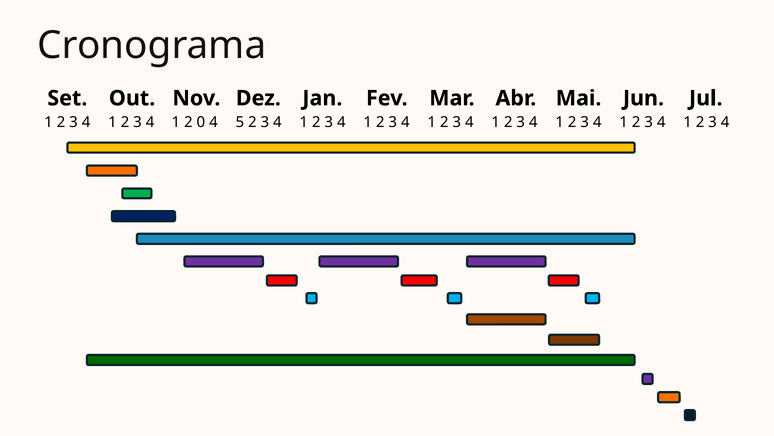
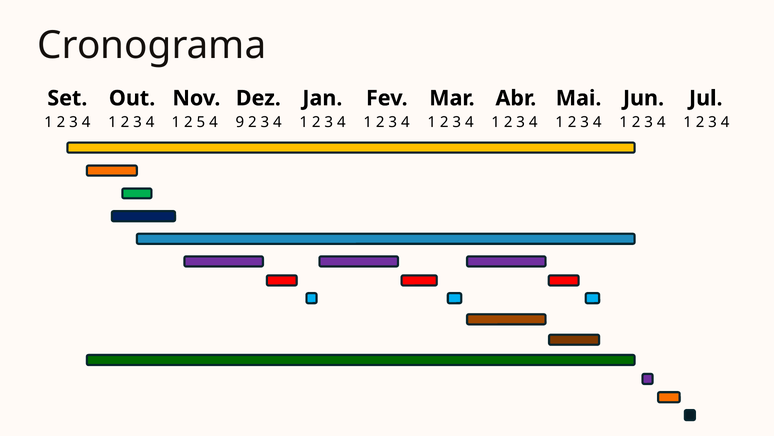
0: 0 -> 5 (201, 122)
5: 5 -> 9 (240, 122)
